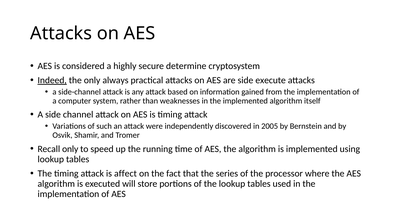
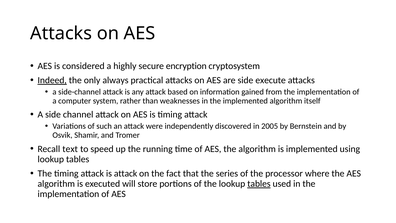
determine: determine -> encryption (186, 66)
Recall only: only -> text (70, 149)
is affect: affect -> attack (126, 173)
tables underline: none -> present (259, 184)
